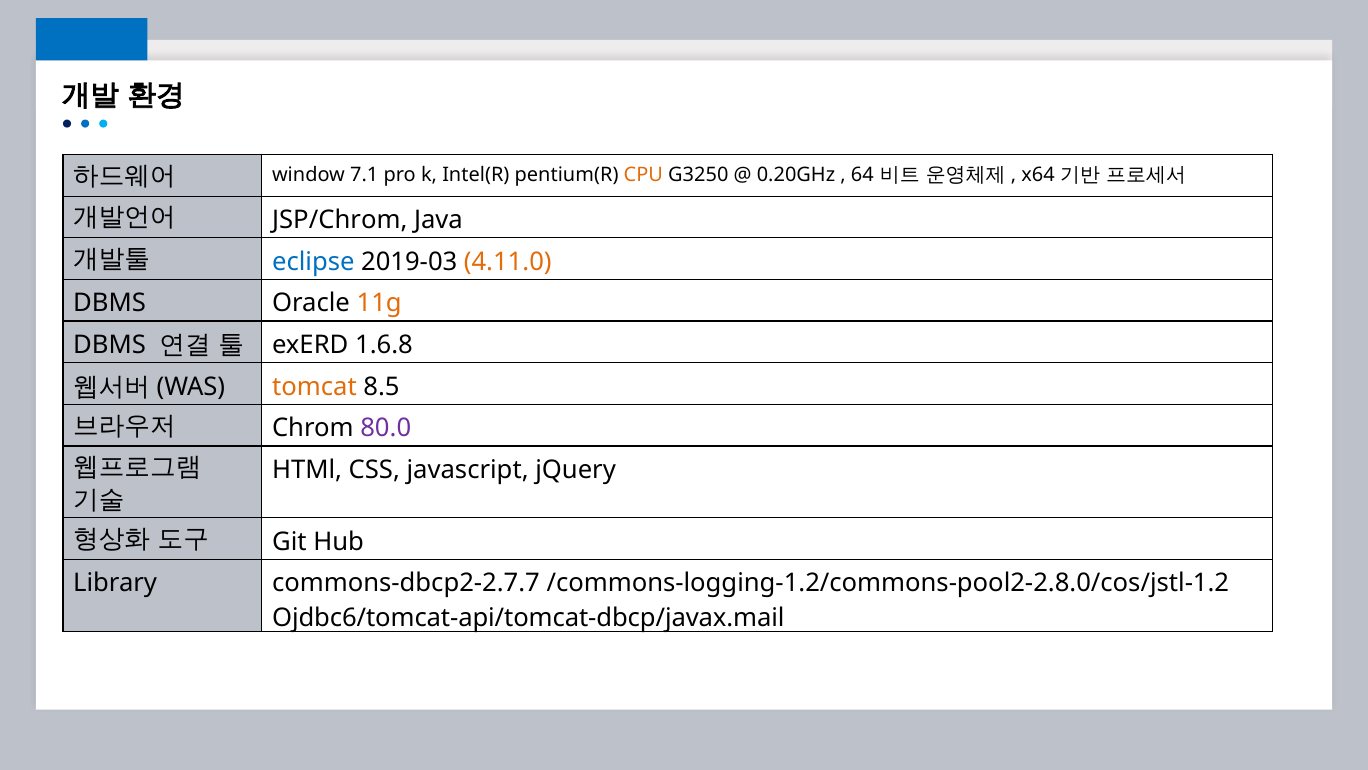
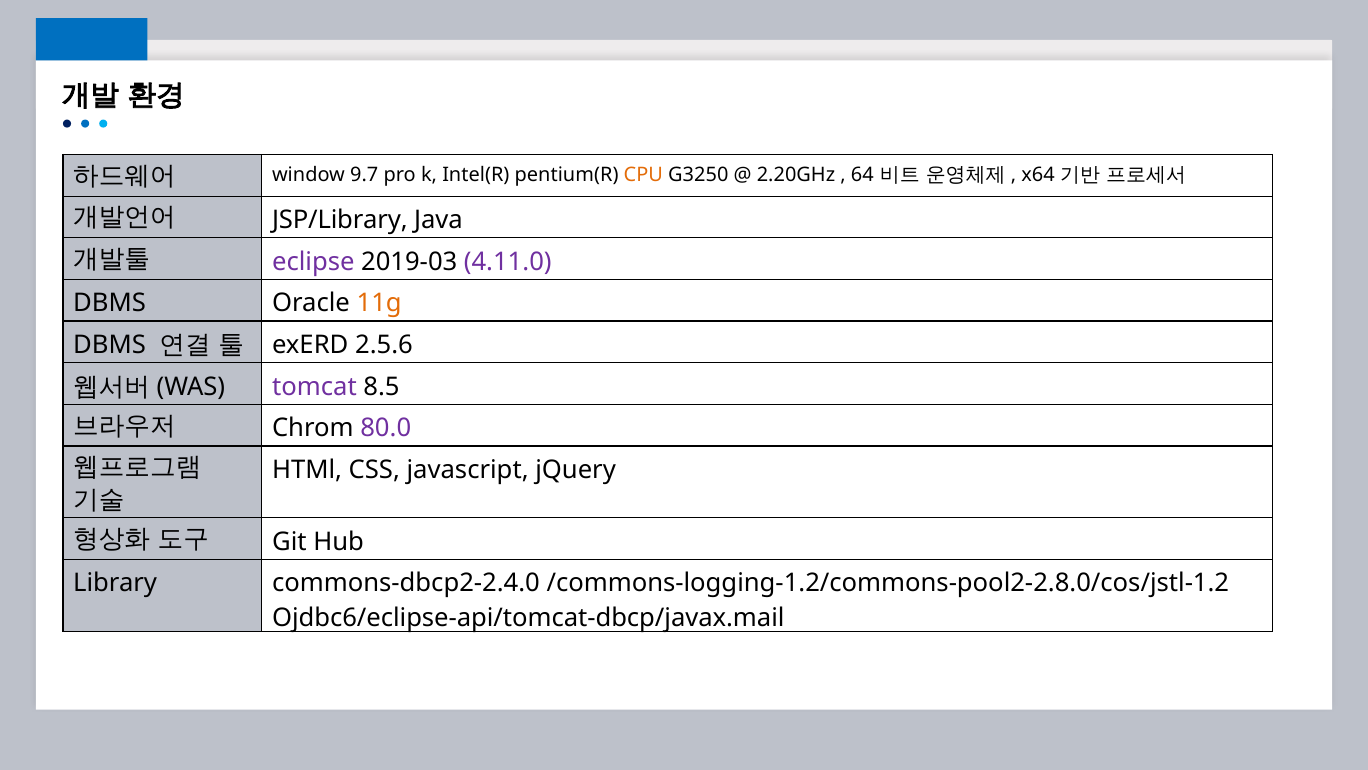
7.1: 7.1 -> 9.7 (364, 174)
0.20GHz: 0.20GHz -> 2.20GHz (796, 174)
JSP/Chrom: JSP/Chrom -> JSP/Library (340, 220)
eclipse colour: blue -> purple (313, 262)
4.11.0 colour: orange -> purple (508, 262)
1.6.8: 1.6.8 -> 2.5.6 (384, 345)
tomcat colour: orange -> purple (314, 386)
commons-dbcp2-2.7.7: commons-dbcp2-2.7.7 -> commons-dbcp2-2.4.0 (406, 583)
Ojdbc6/tomcat-api/tomcat-dbcp/javax.mail: Ojdbc6/tomcat-api/tomcat-dbcp/javax.mail -> Ojdbc6/eclipse-api/tomcat-dbcp/javax.mail (528, 618)
